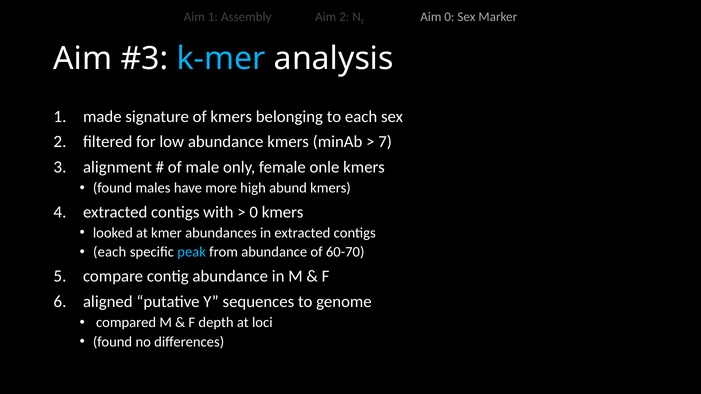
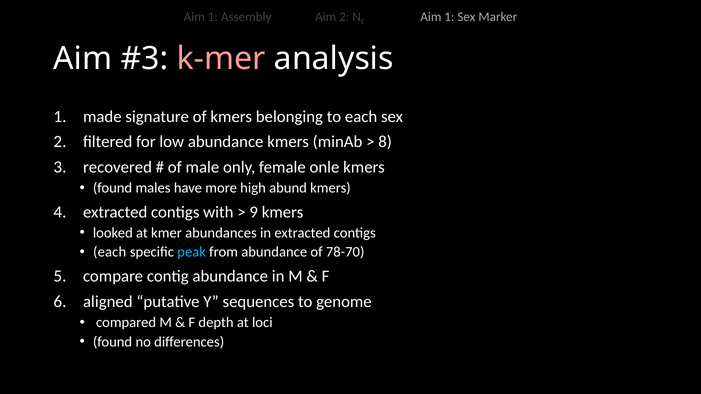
0: 0 -> 1 (449, 17)
k-mer colour: light blue -> pink (221, 59)
7: 7 -> 8 (385, 142)
alignment: alignment -> recovered (117, 167)
0: 0 -> 9 (254, 212)
60-70: 60-70 -> 78-70 (345, 252)
